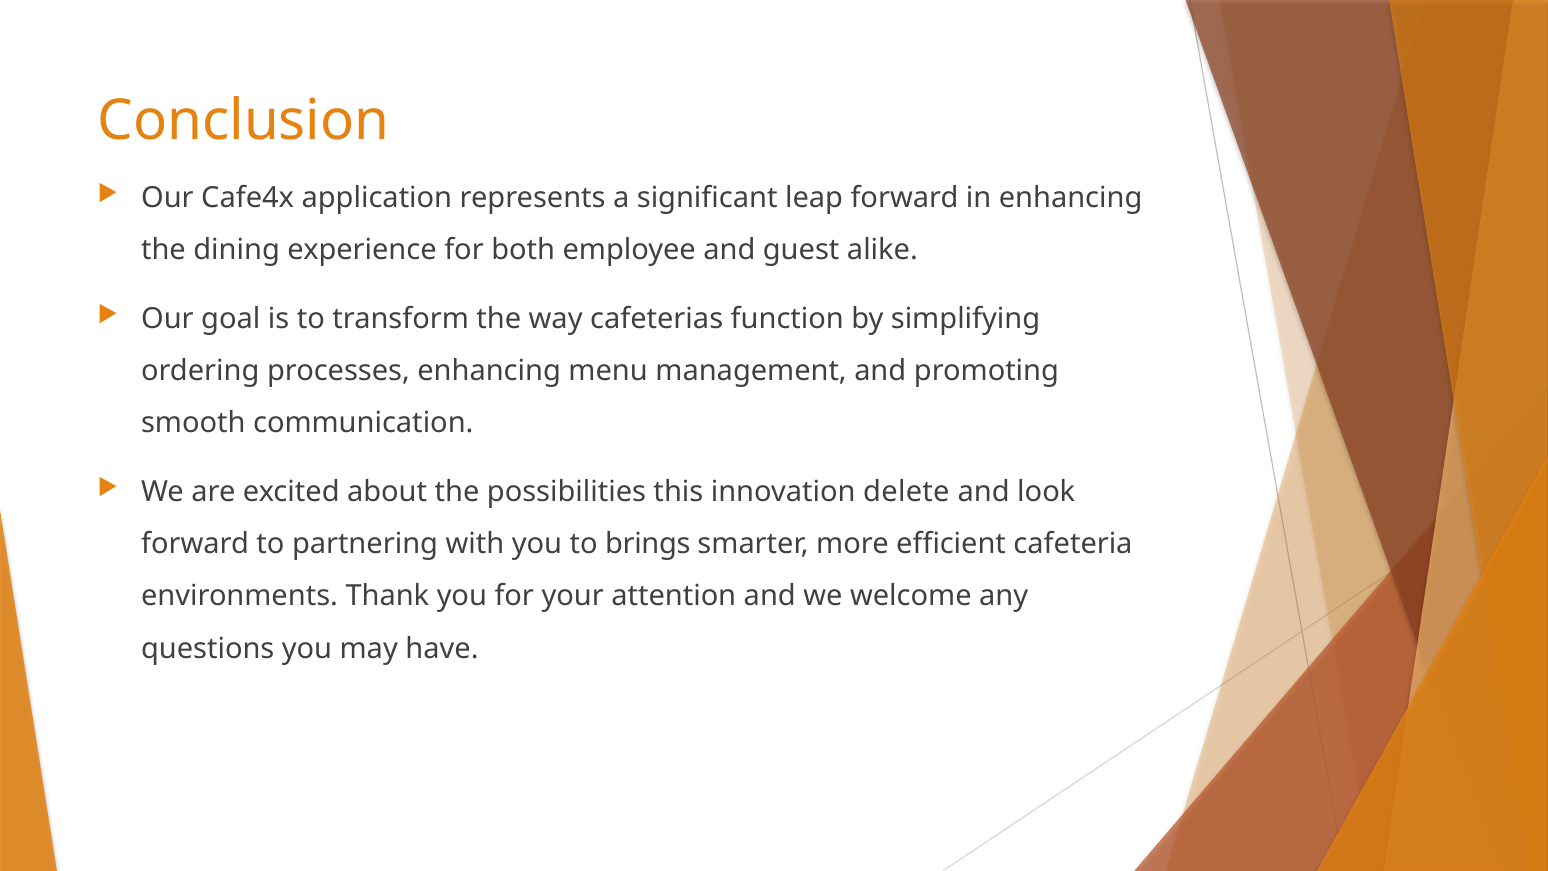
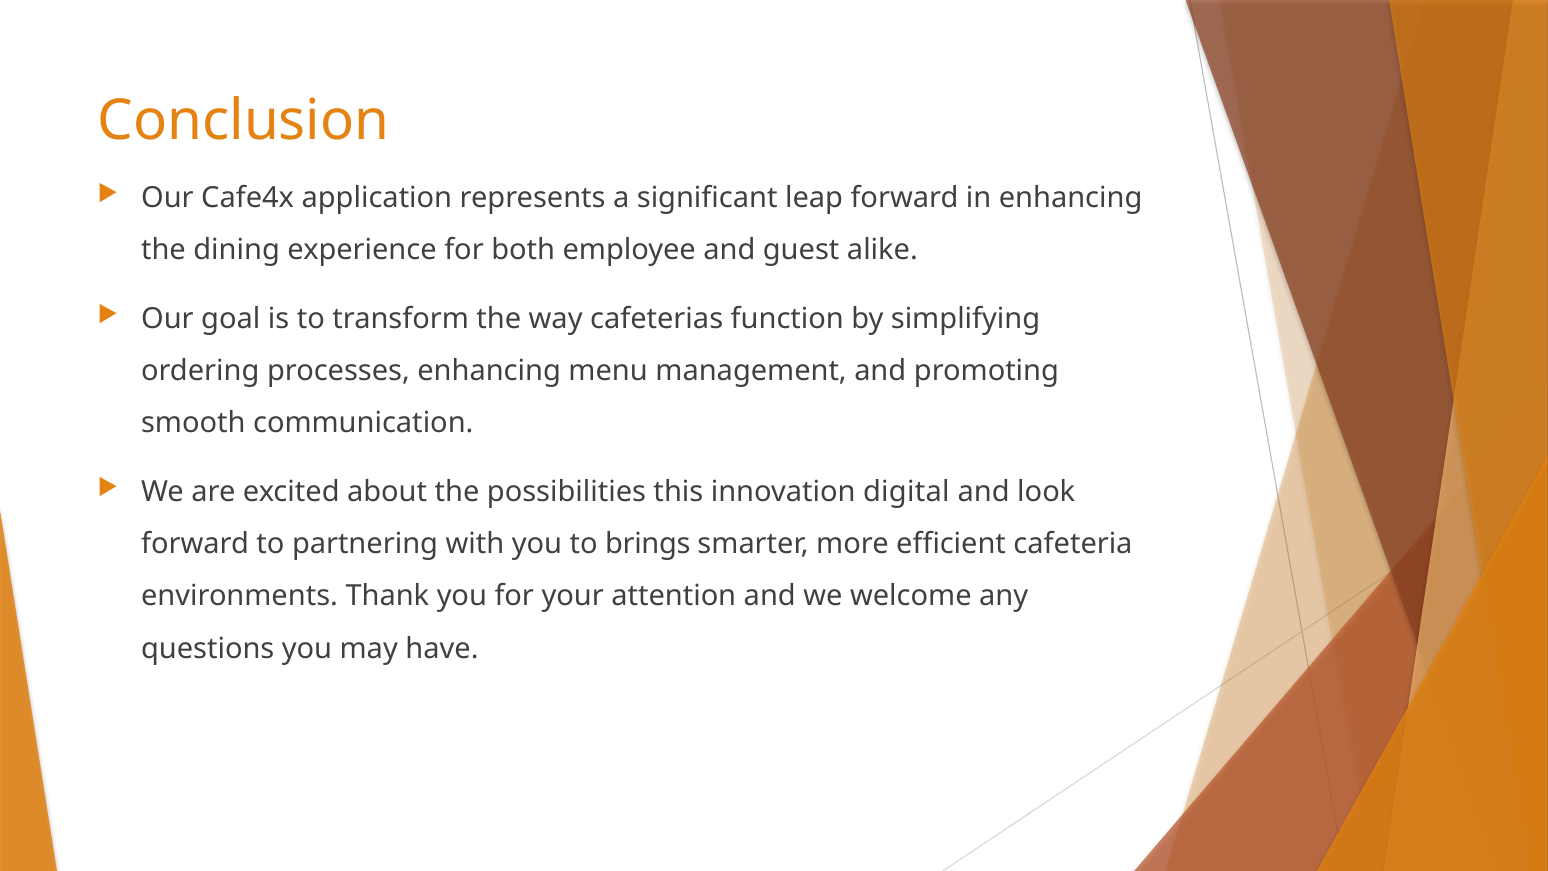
delete: delete -> digital (906, 492)
